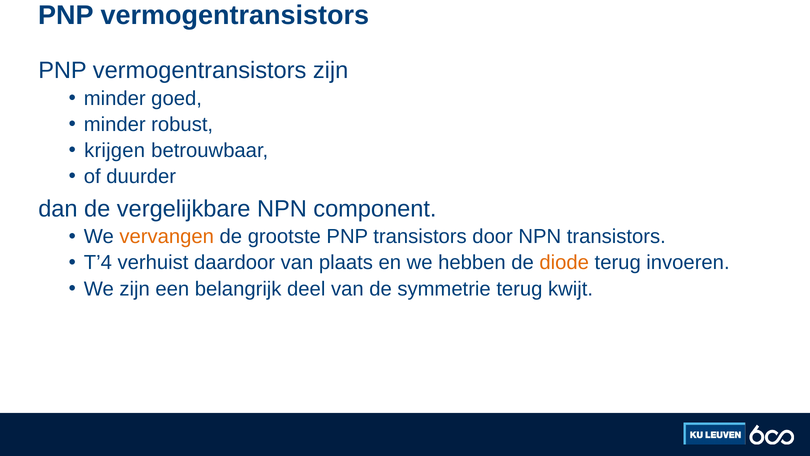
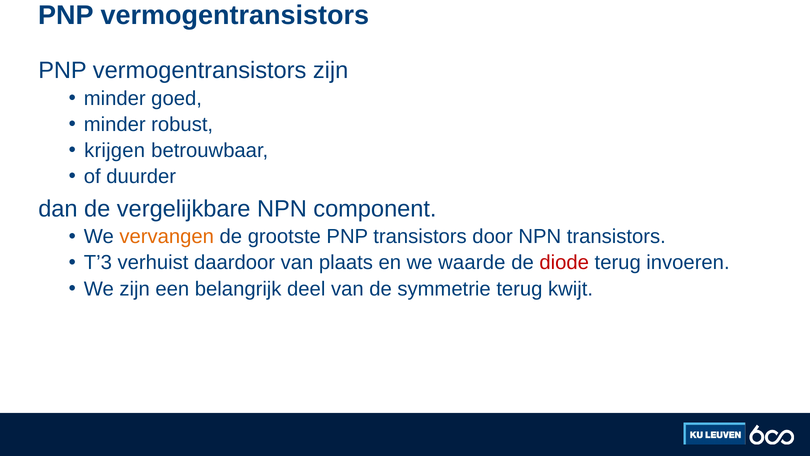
T’4: T’4 -> T’3 (98, 263)
hebben: hebben -> waarde (472, 263)
diode colour: orange -> red (564, 263)
